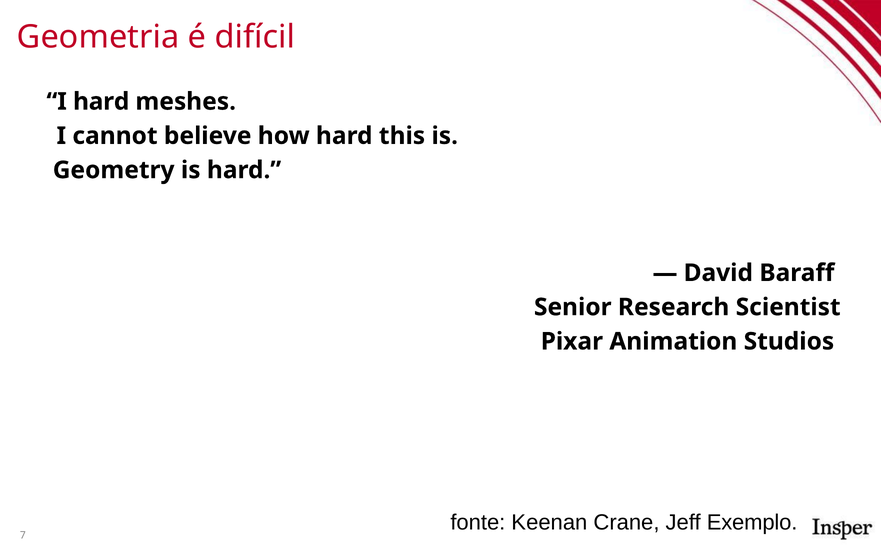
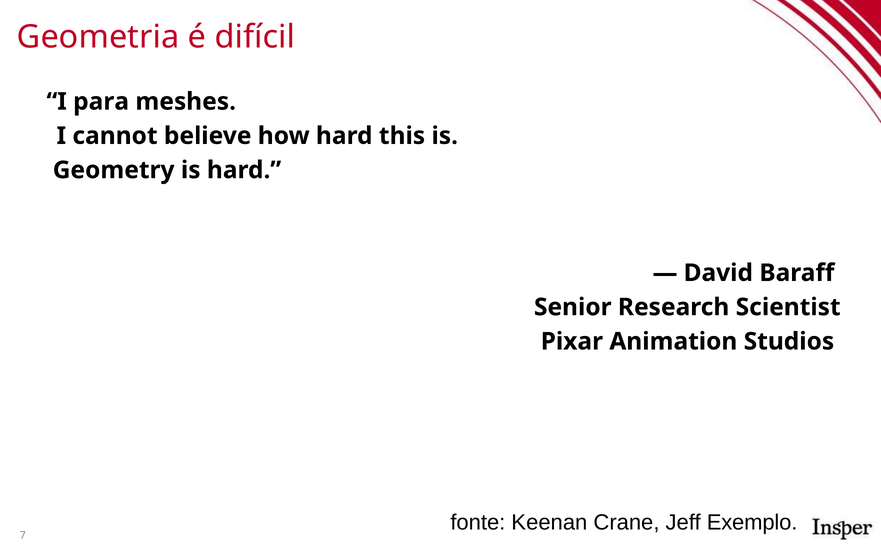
I hard: hard -> para (101, 102)
